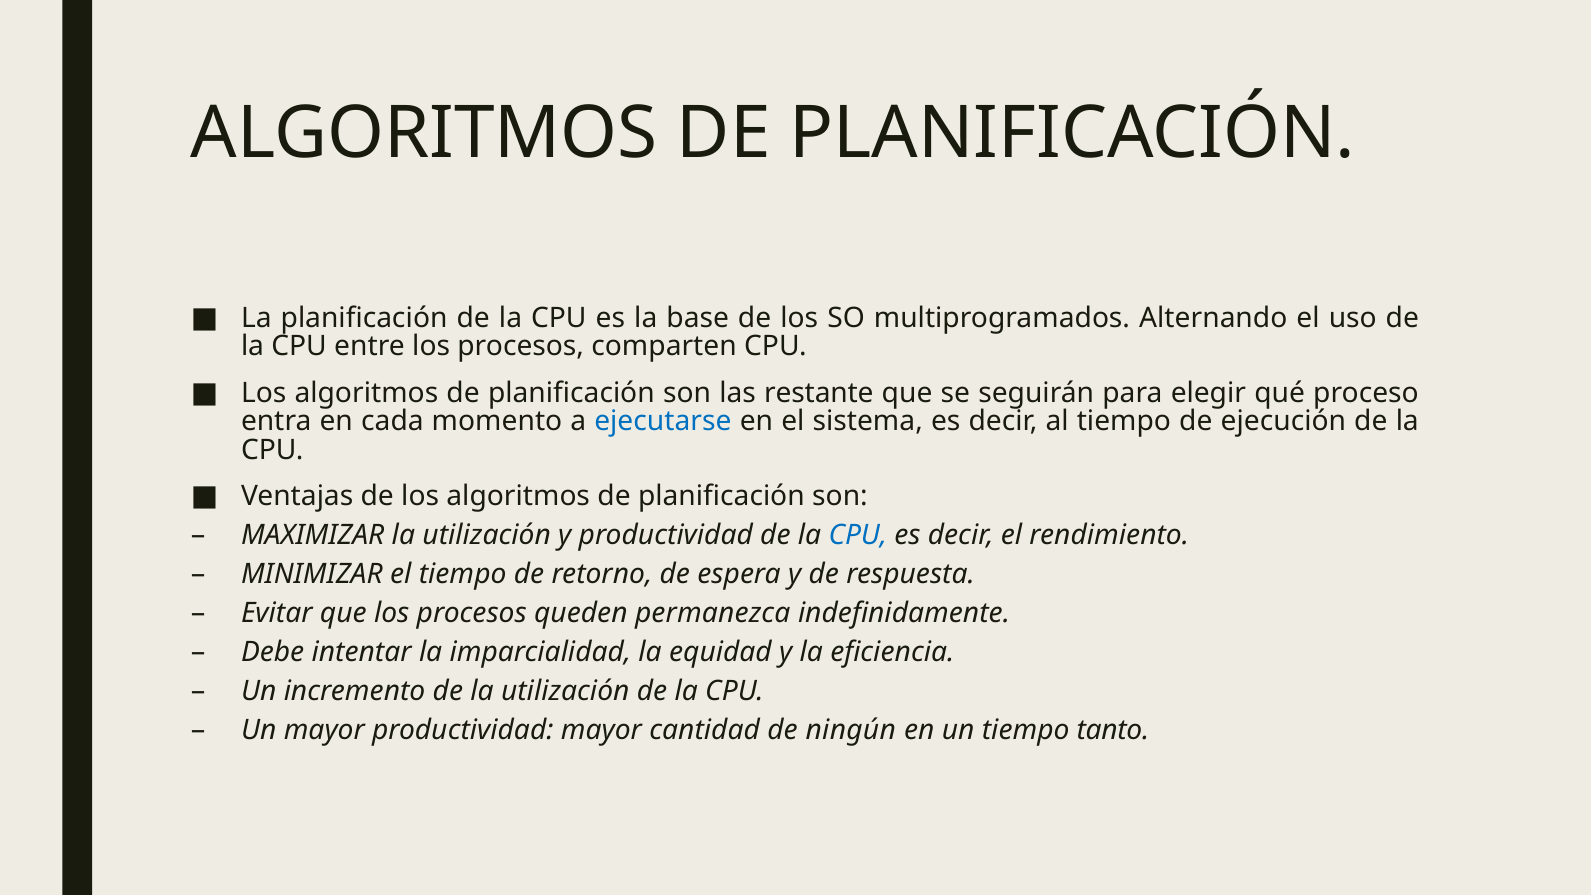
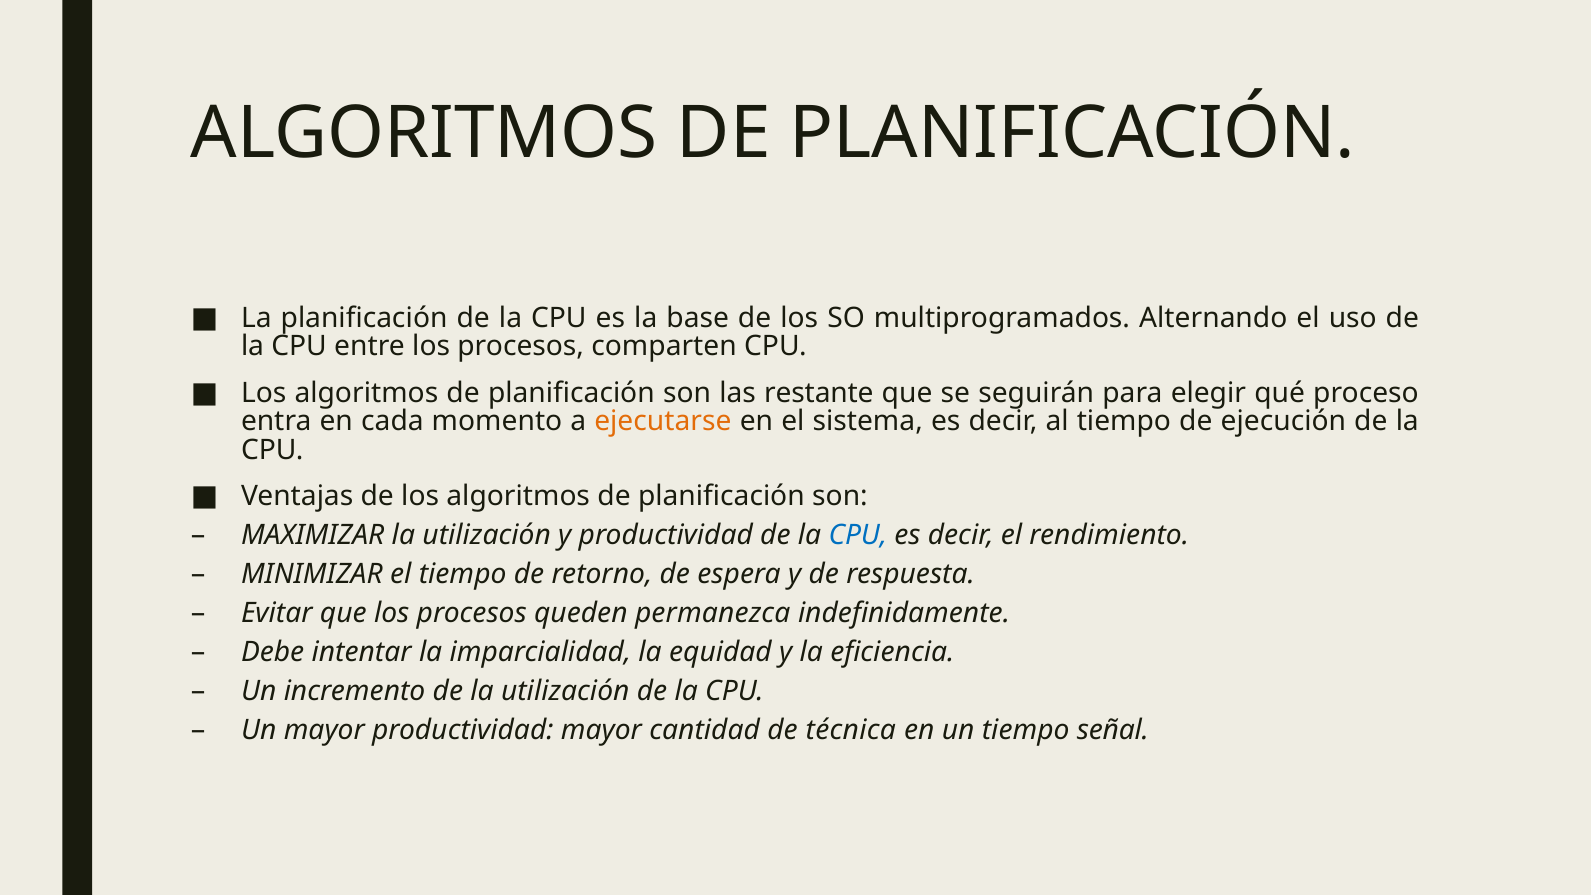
ejecutarse colour: blue -> orange (663, 422)
ningún: ningún -> técnica (851, 731)
tanto: tanto -> señal (1113, 731)
